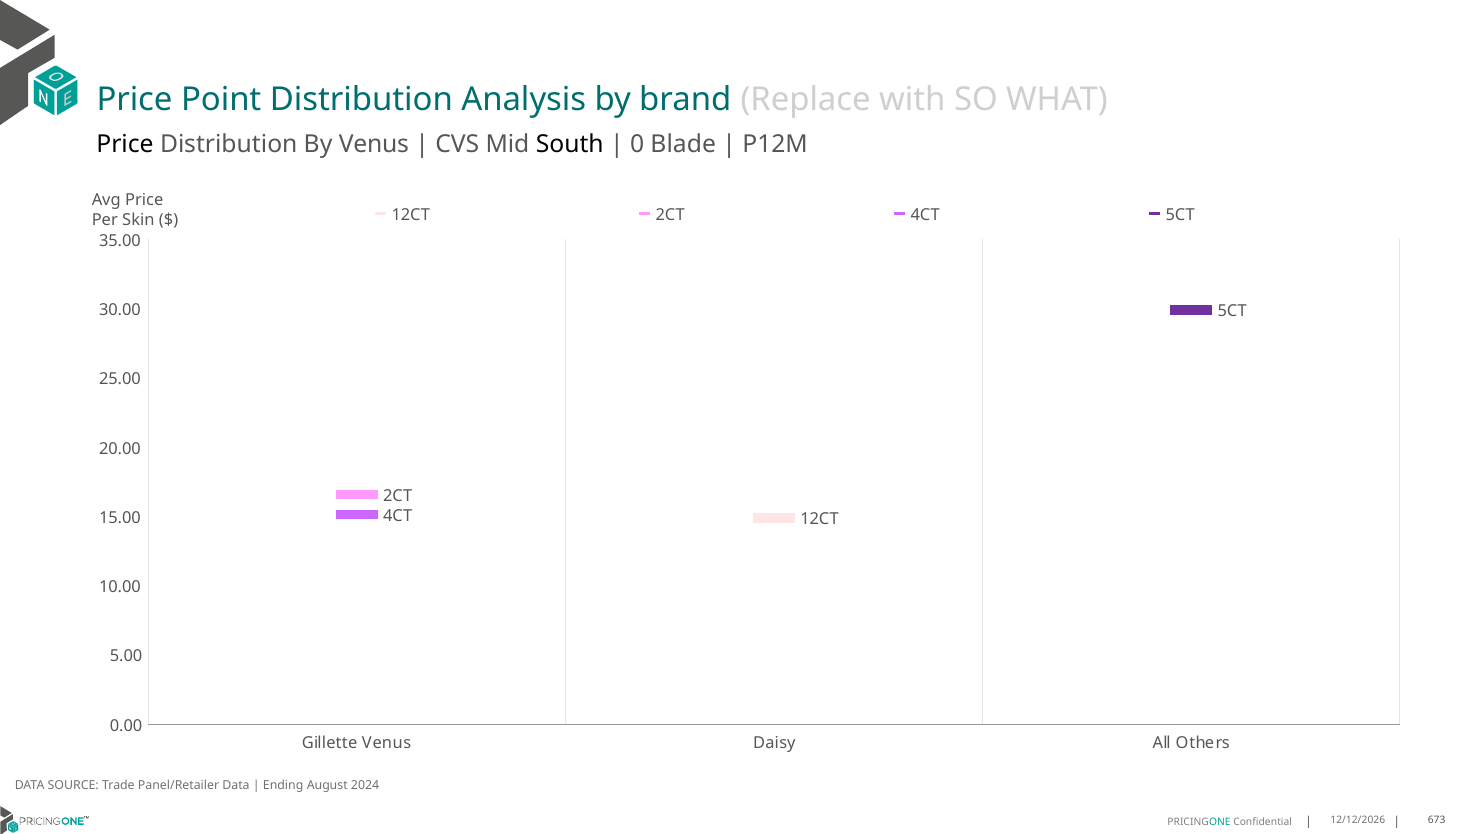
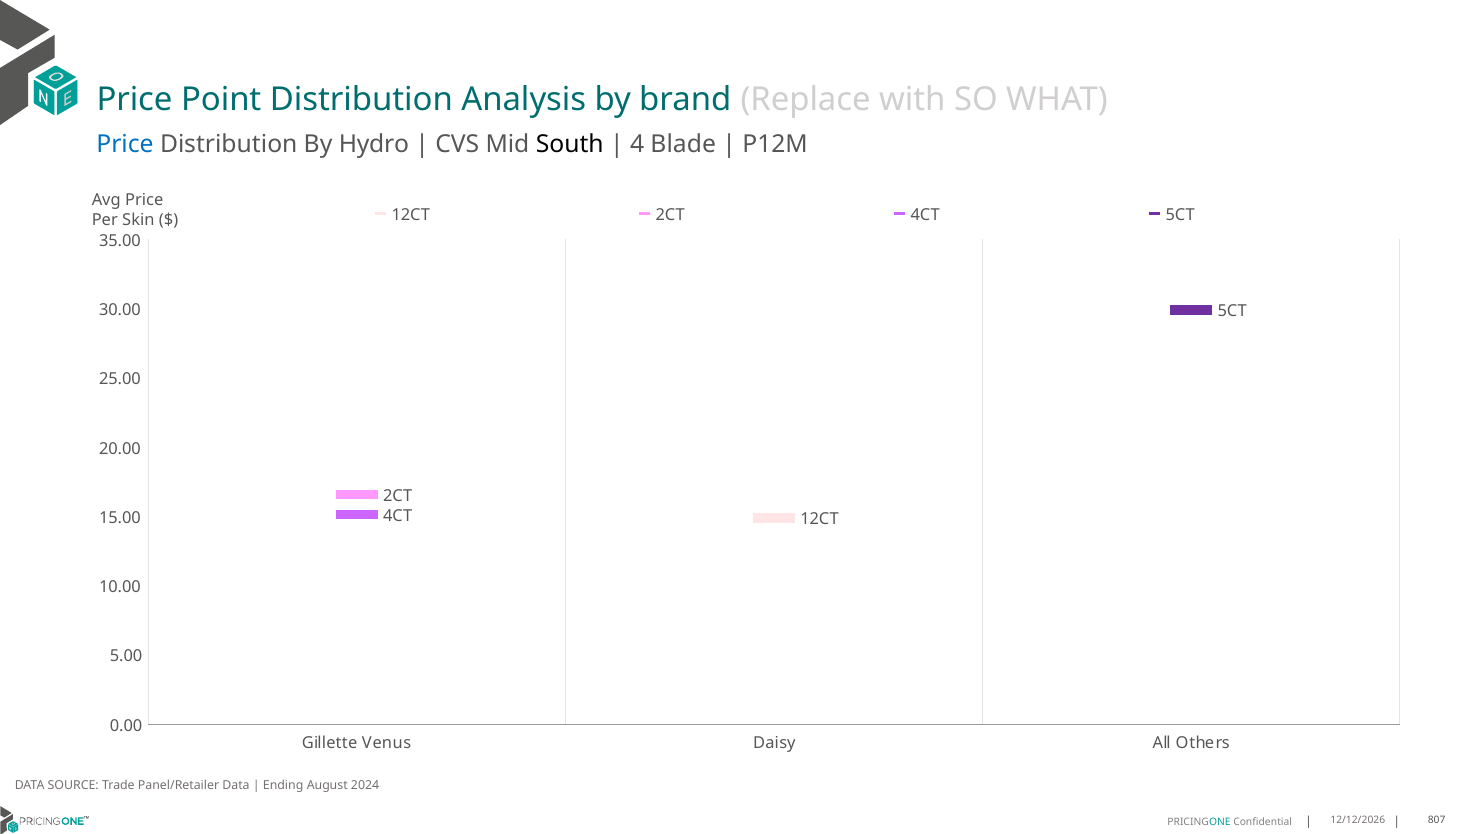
Price colour: black -> blue (125, 144)
By Venus: Venus -> Hydro (374, 144)
0: 0 -> 4 (637, 144)
673: 673 -> 807 (1437, 820)
